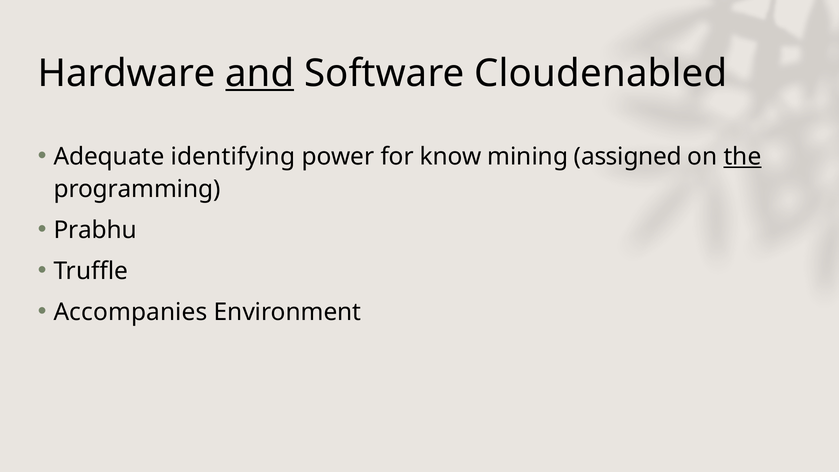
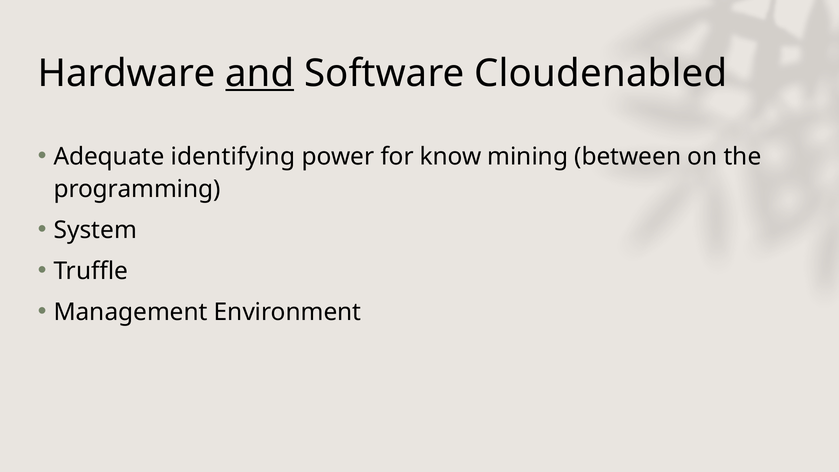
assigned: assigned -> between (628, 157)
the underline: present -> none (743, 157)
Prabhu: Prabhu -> System (95, 230)
Accompanies: Accompanies -> Management (131, 312)
